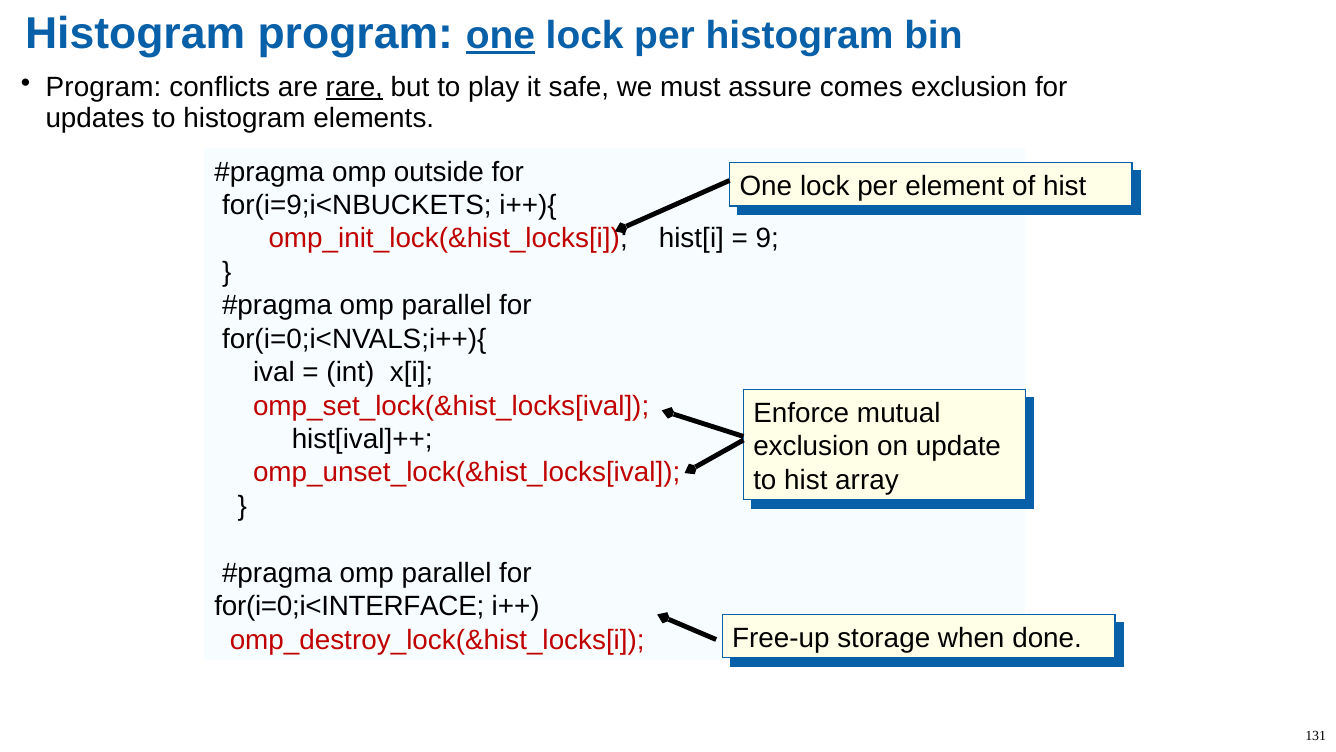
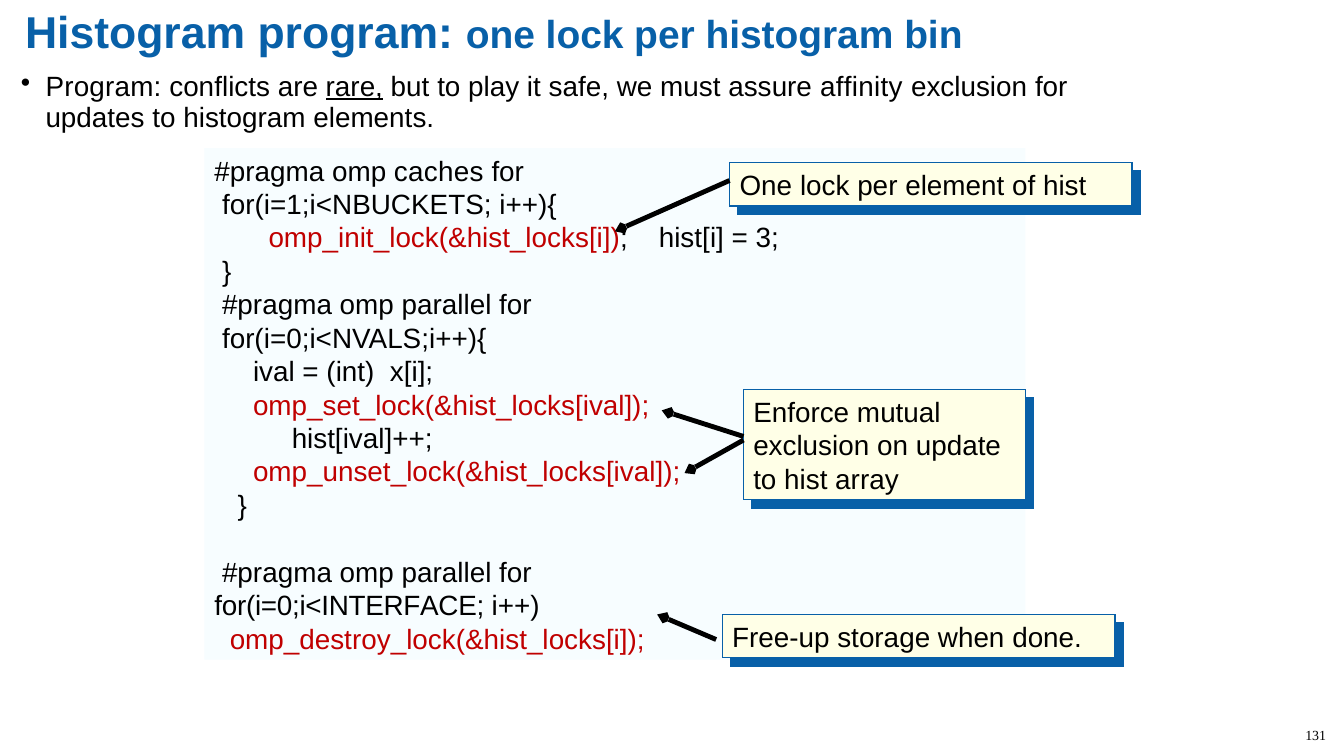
one underline: present -> none (500, 36)
comes: comes -> affinity (861, 87)
outside: outside -> caches (439, 172)
for(i=9;i<NBUCKETS: for(i=9;i<NBUCKETS -> for(i=1;i<NBUCKETS (357, 205)
9: 9 -> 3 (767, 239)
